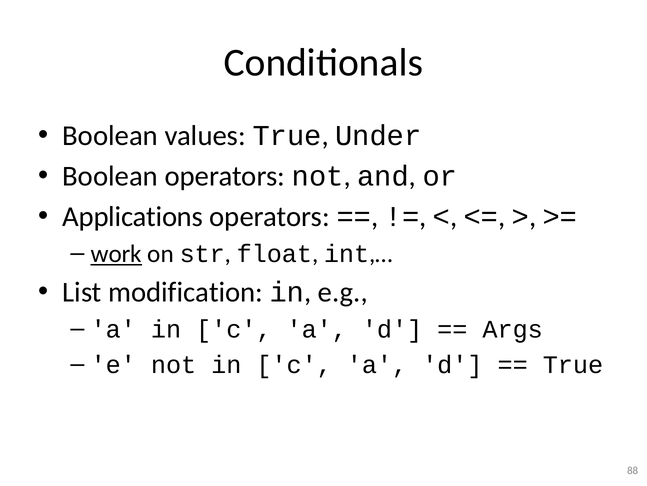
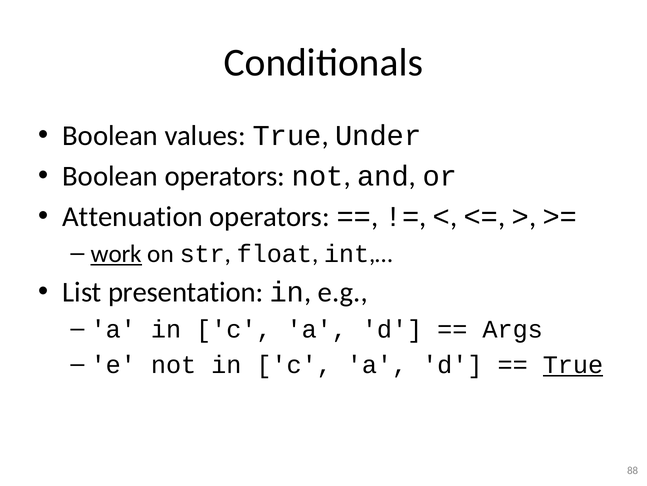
Applications: Applications -> Attenuation (133, 216)
modification: modification -> presentation (186, 292)
True underline: none -> present (573, 364)
